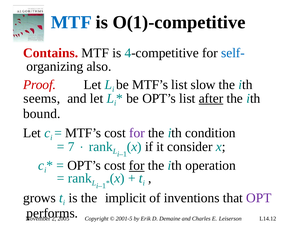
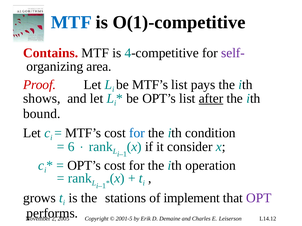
self- colour: blue -> purple (233, 53)
also: also -> area (99, 67)
slow: slow -> pays (203, 85)
seems: seems -> shows (42, 99)
for colour: purple -> blue (137, 133)
7: 7 -> 6 (71, 147)
for underline: present -> none (137, 166)
implicit: implicit -> stations (126, 198)
inventions: inventions -> implement (192, 198)
